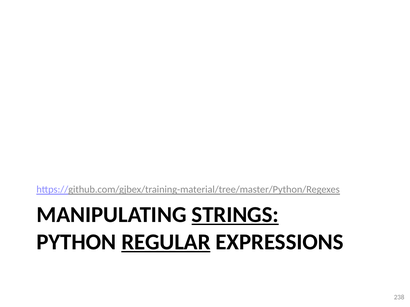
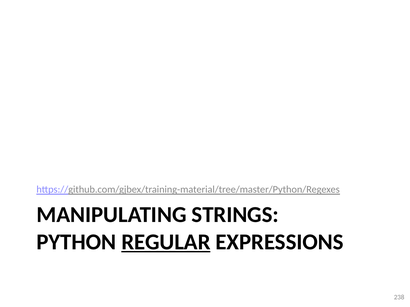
STRINGS underline: present -> none (235, 215)
